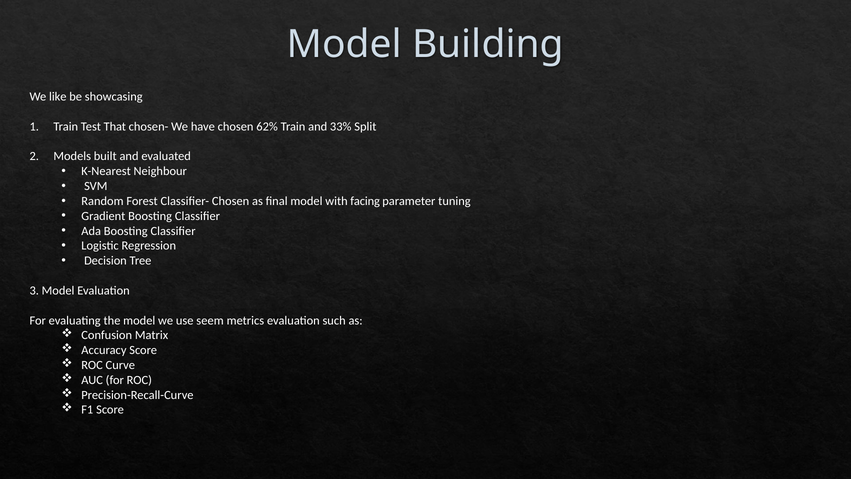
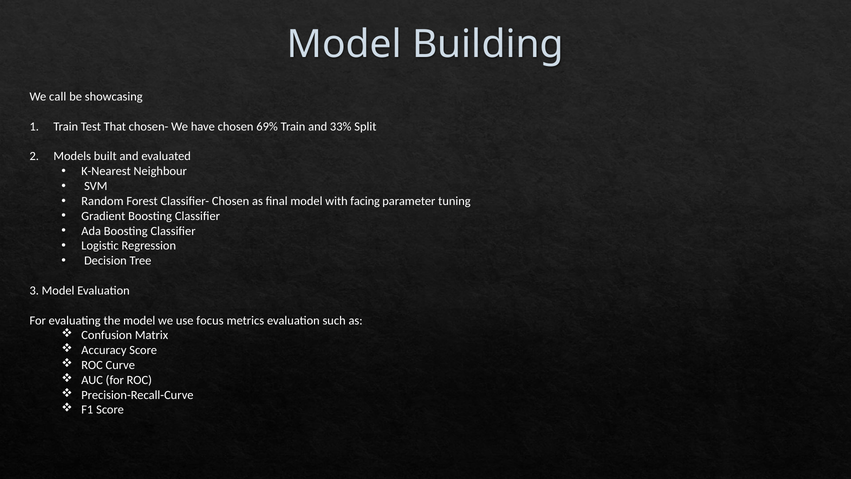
like: like -> call (58, 97)
62%: 62% -> 69% (267, 126)
seem: seem -> focus (210, 320)
